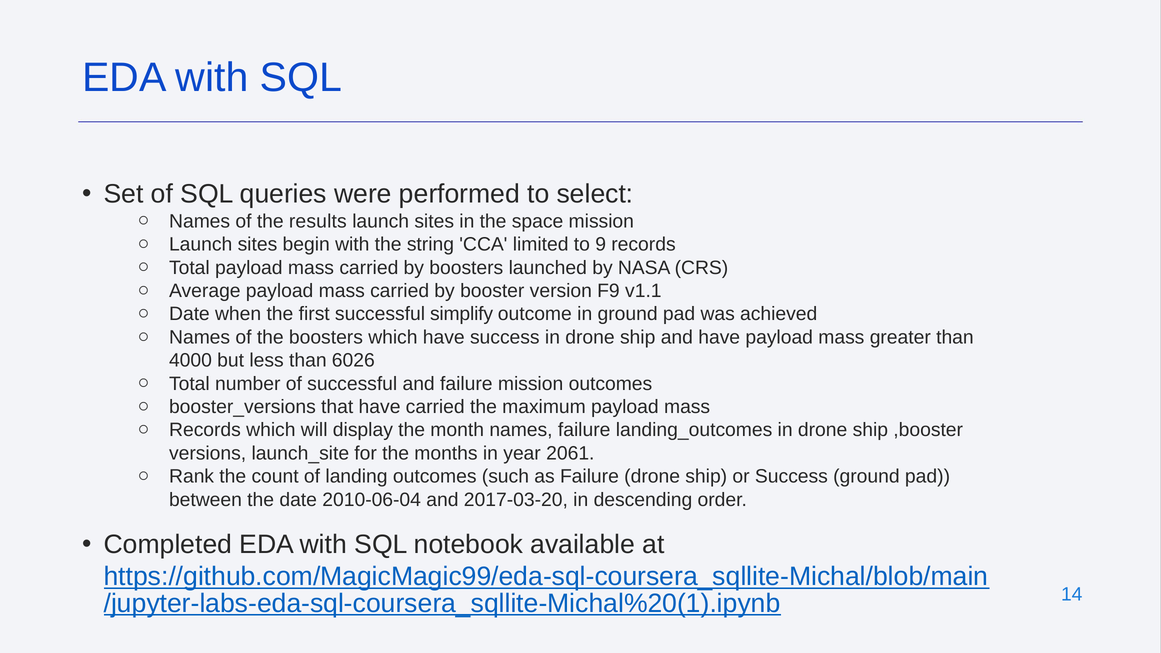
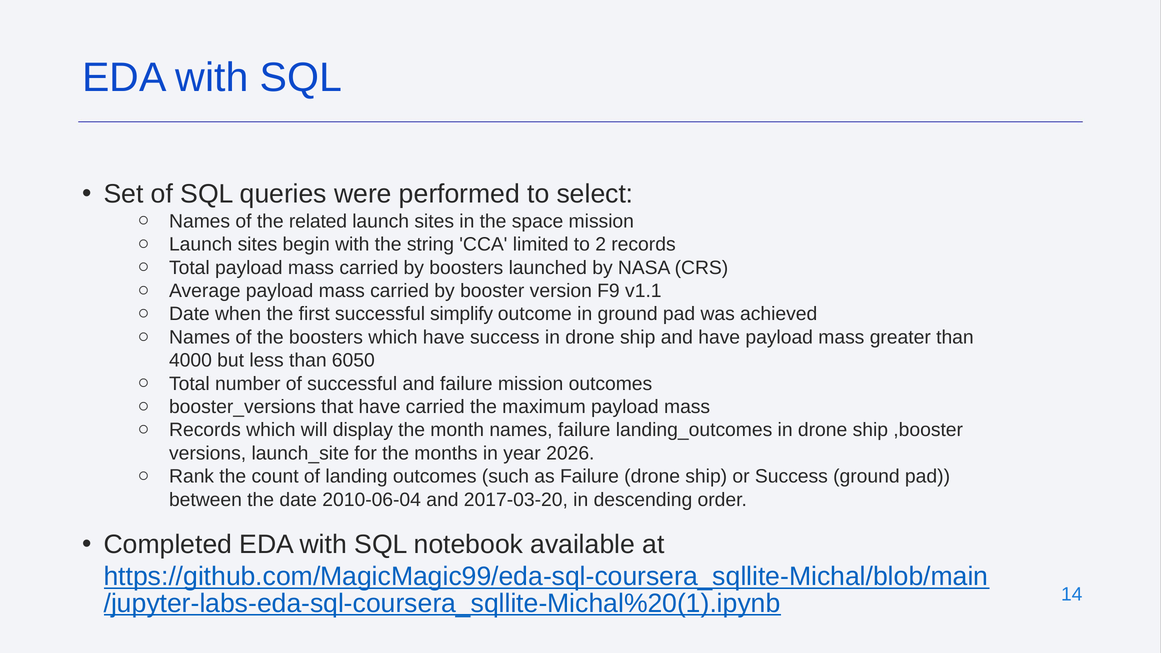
results: results -> related (318, 221)
9: 9 -> 2 (601, 244)
6026: 6026 -> 6050 (353, 360)
2061: 2061 -> 2026 (570, 453)
